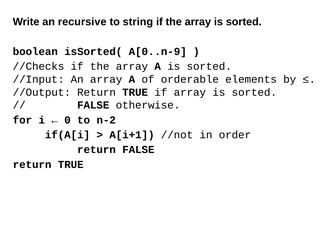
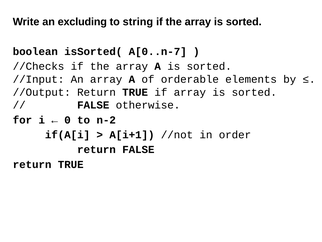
recursive: recursive -> excluding (82, 22)
A[0..n-9: A[0..n-9 -> A[0..n-7 (158, 51)
